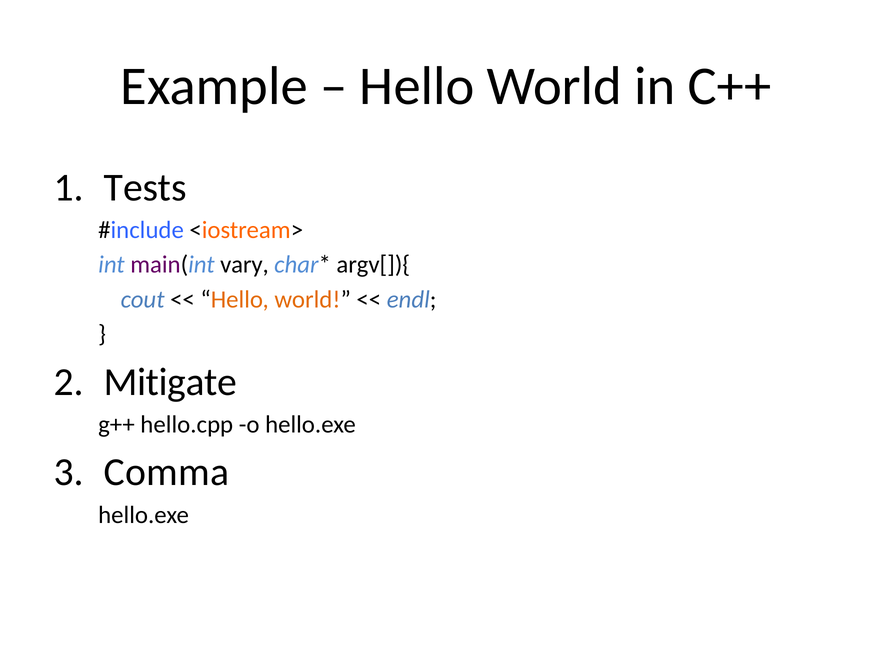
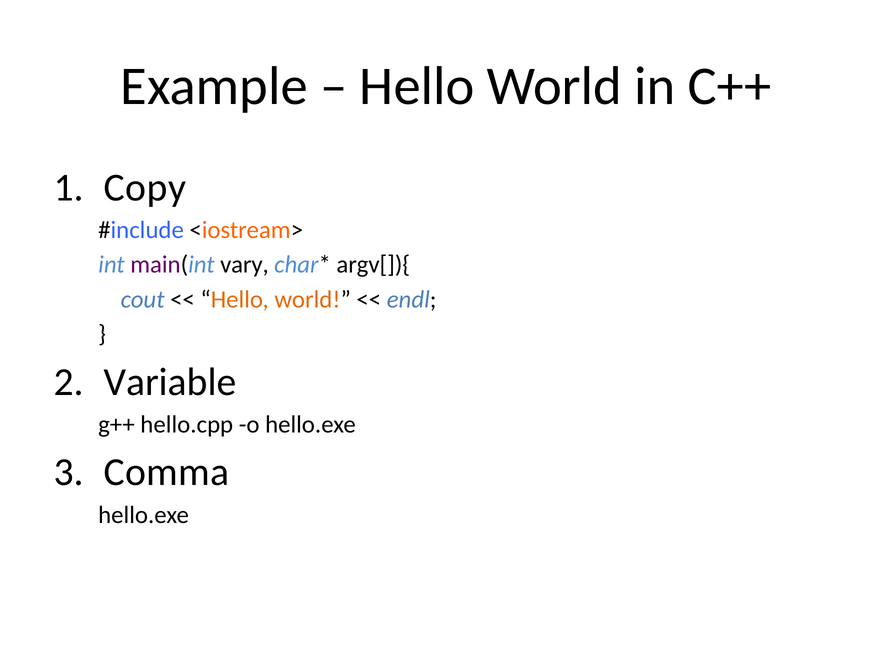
Tests: Tests -> Copy (145, 187)
Mitigate: Mitigate -> Variable (170, 382)
